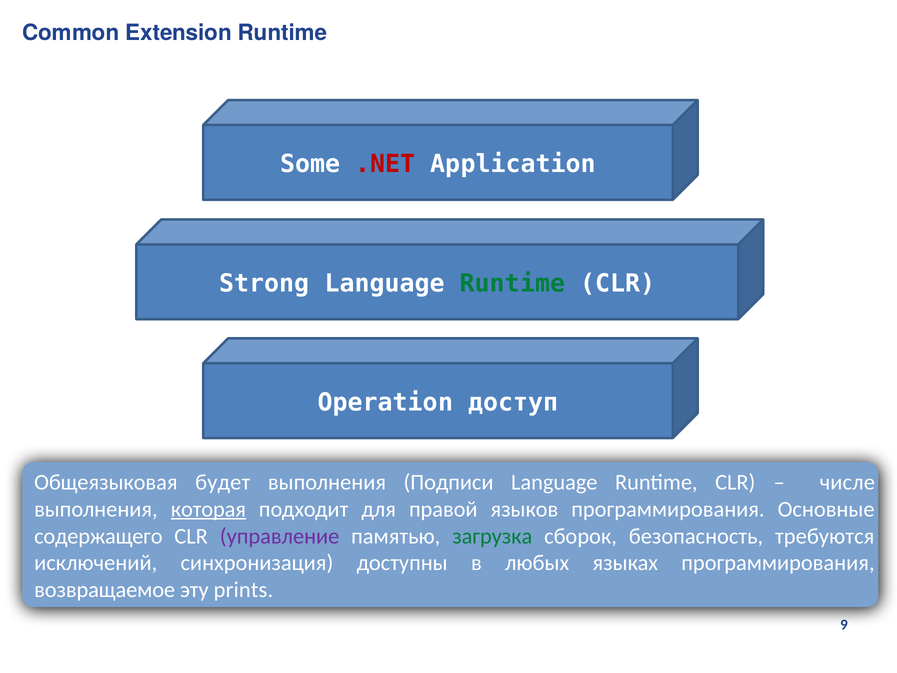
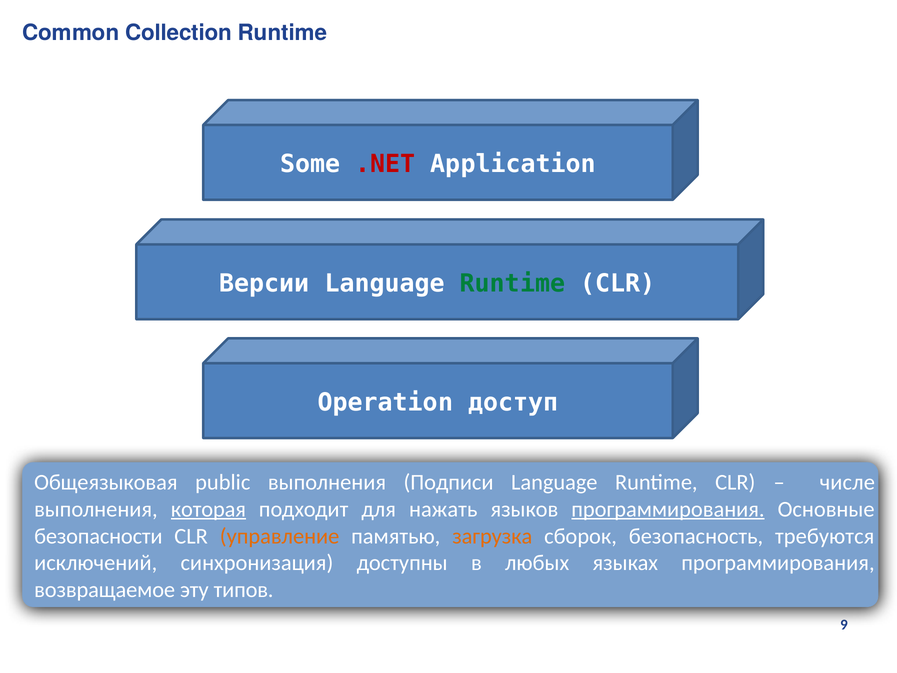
Extension: Extension -> Collection (179, 33)
Strong: Strong -> Версии (264, 283)
будет: будет -> public (223, 482)
правой: правой -> нажать (443, 509)
программирования underline: none -> present (668, 509)
содержащего: содержащего -> безопасности (98, 536)
управление colour: purple -> orange (280, 536)
загрузка colour: green -> orange (492, 536)
prints: prints -> типов (244, 590)
